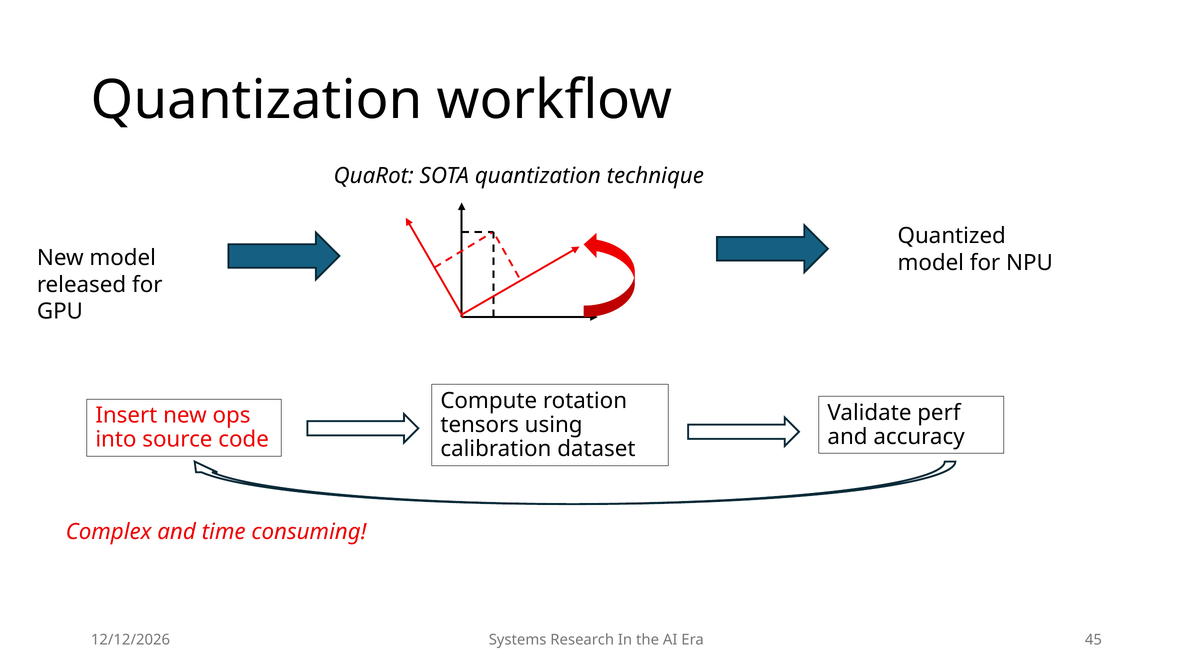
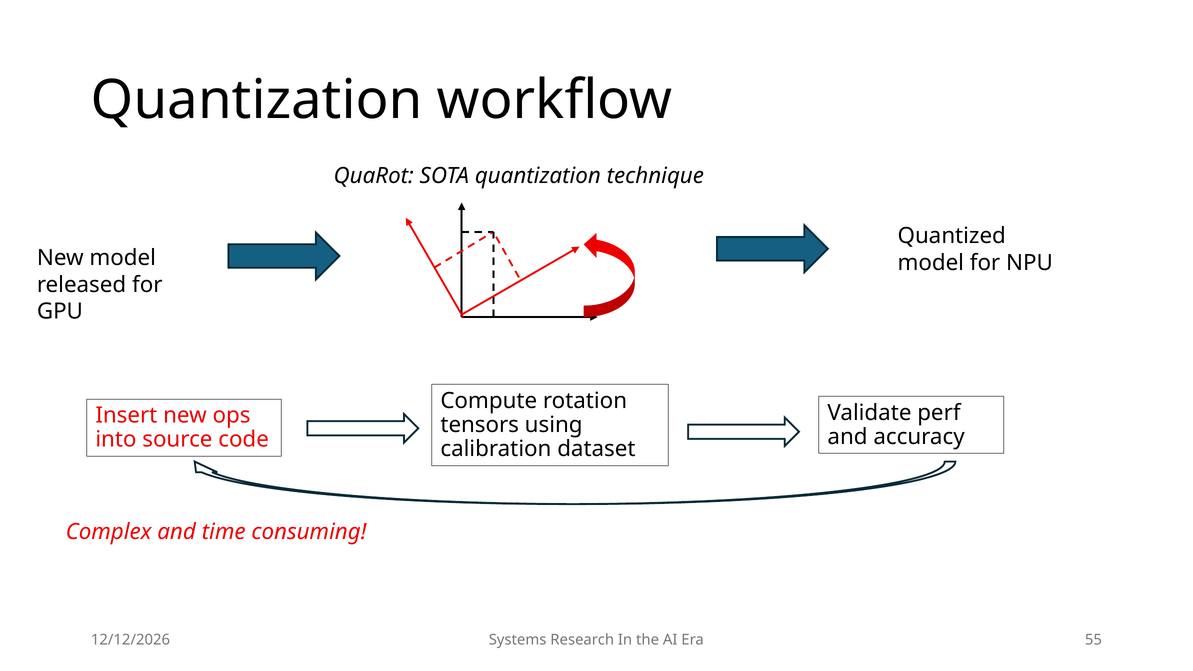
45: 45 -> 55 (1094, 640)
